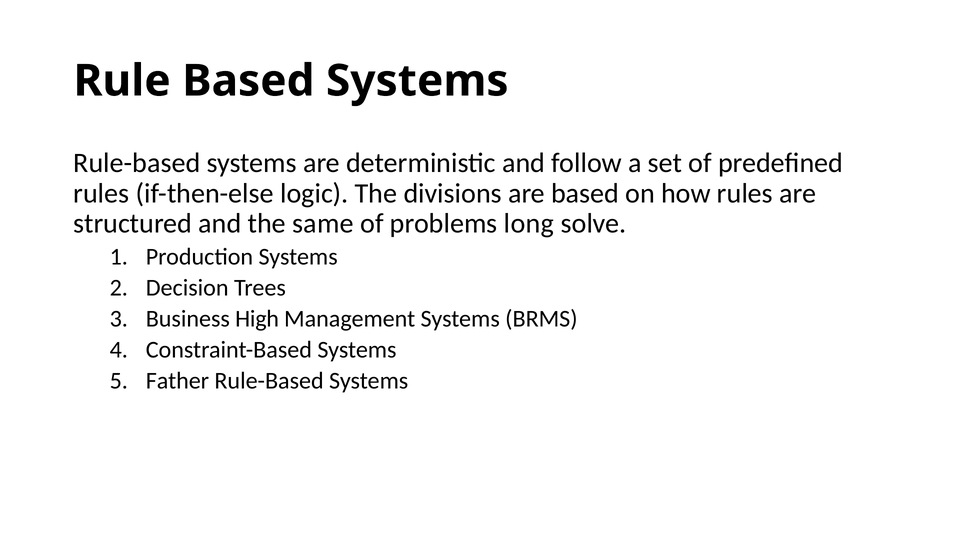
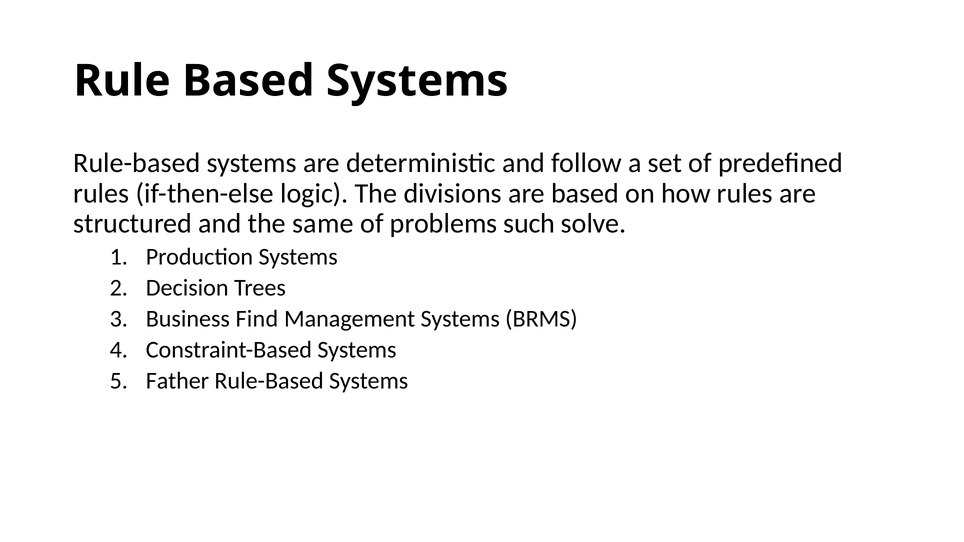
long: long -> such (529, 224)
High: High -> Find (257, 319)
